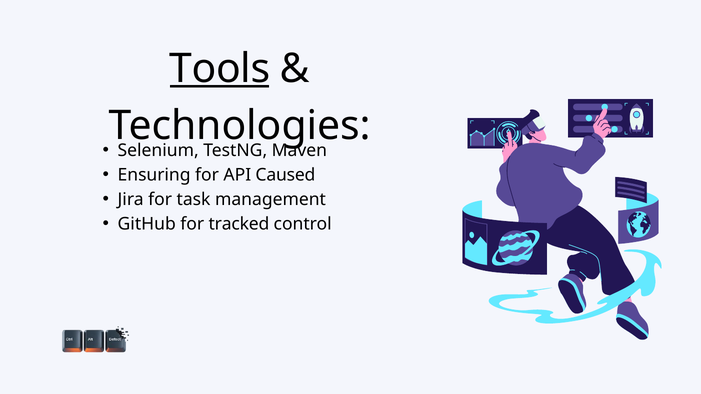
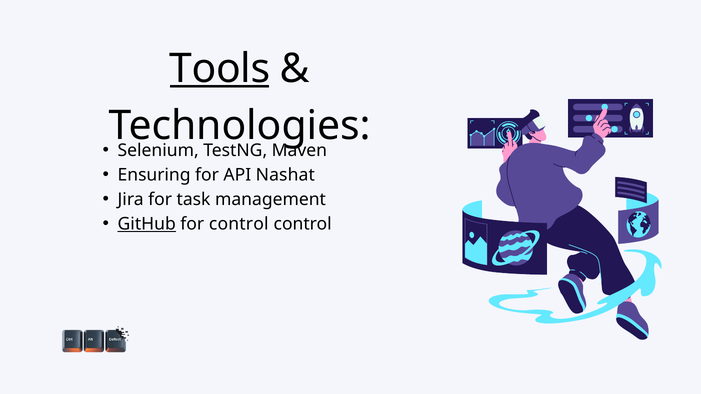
Caused: Caused -> Nashat (285, 175)
GitHub underline: none -> present (147, 224)
for tracked: tracked -> control (239, 224)
